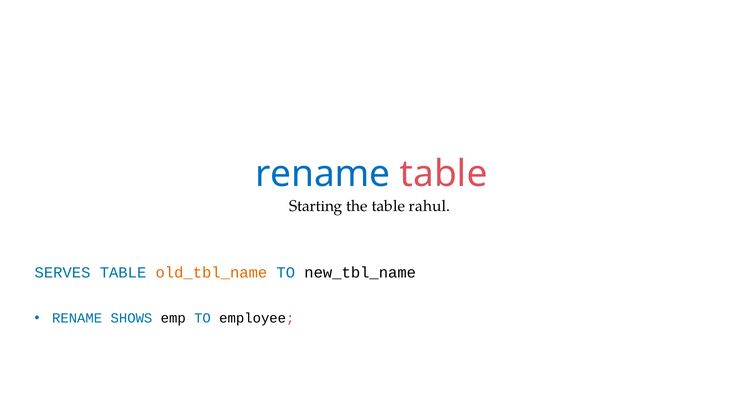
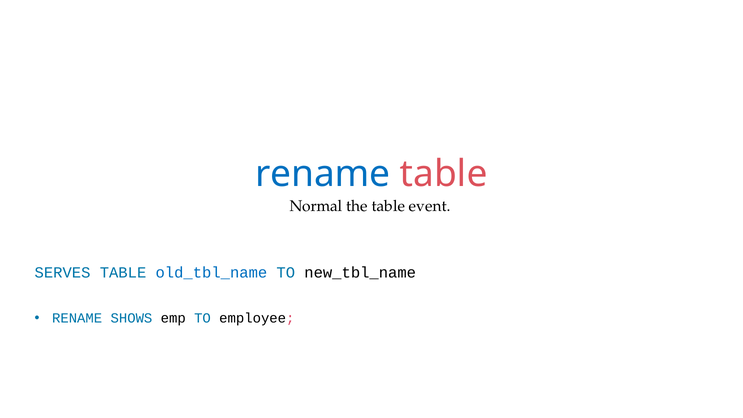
Starting: Starting -> Normal (316, 206)
rahul: rahul -> event (430, 206)
old_tbl_name colour: orange -> blue (211, 272)
